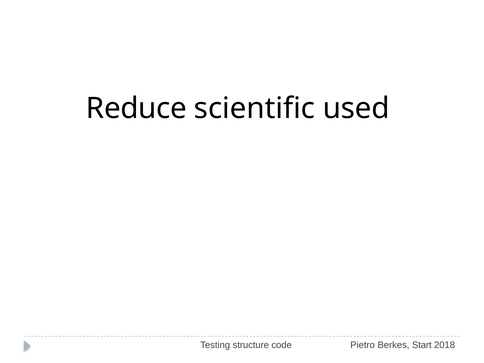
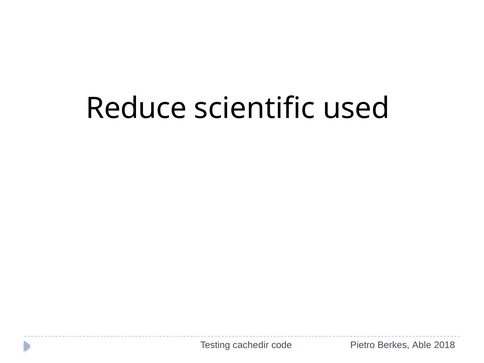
structure: structure -> cachedir (251, 345)
Start: Start -> Able (422, 345)
